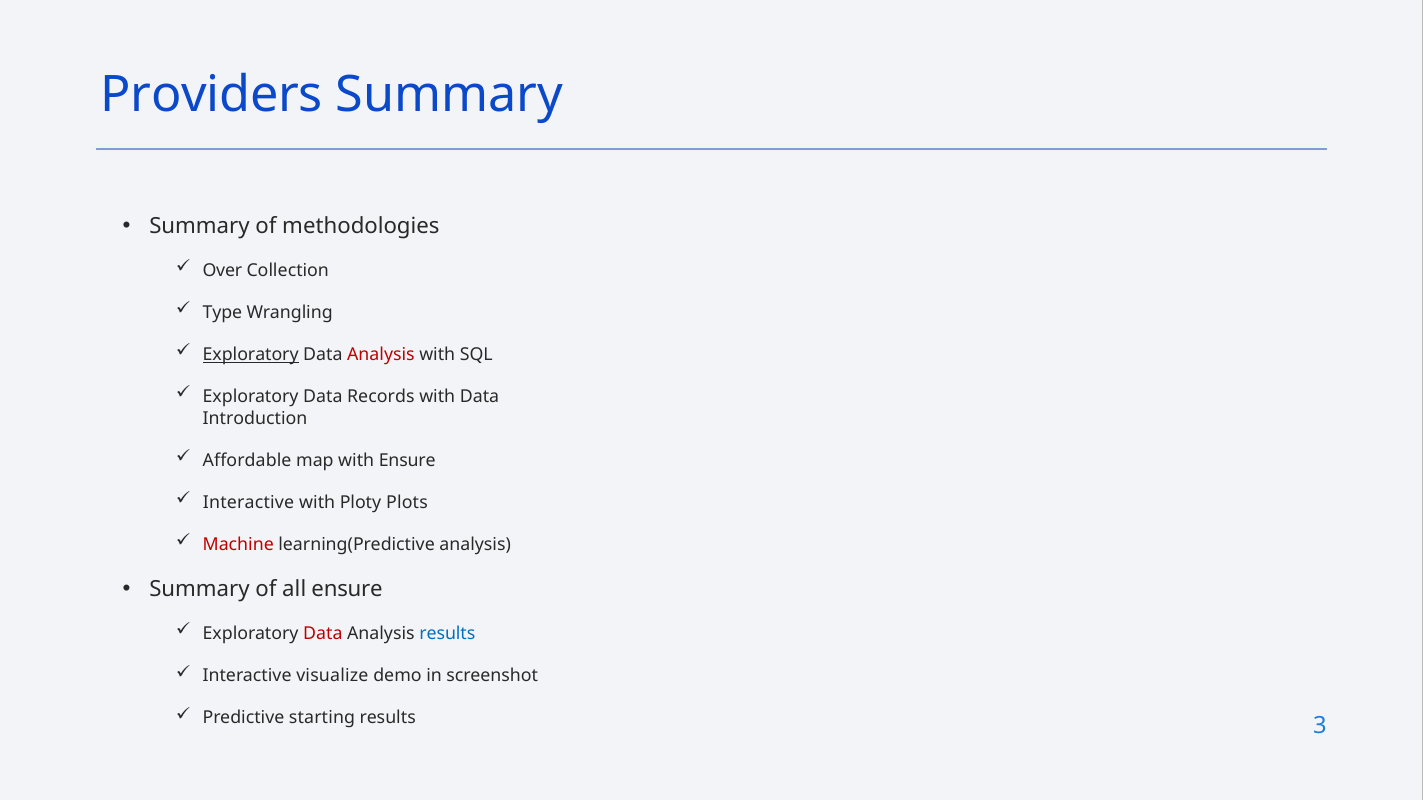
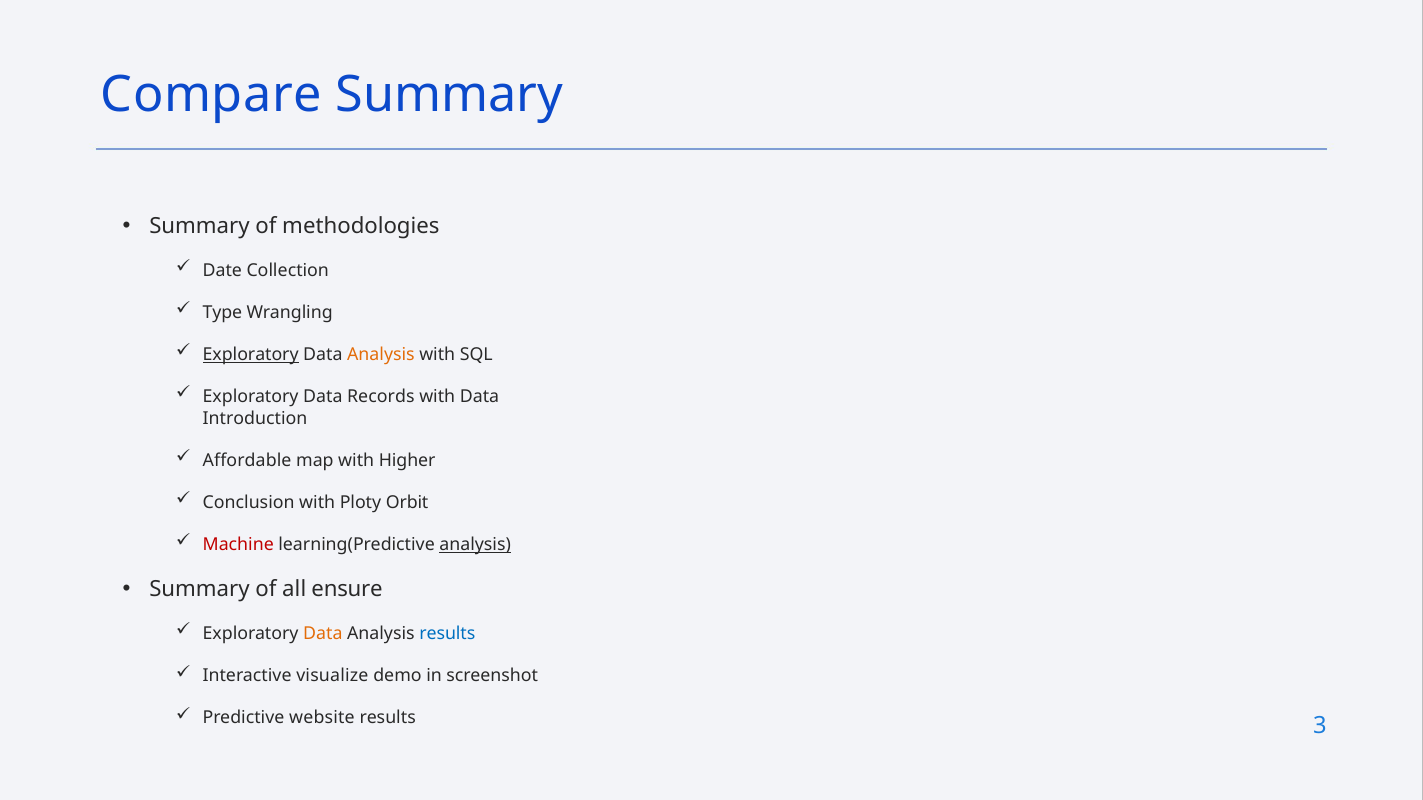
Providers: Providers -> Compare (211, 95)
Over: Over -> Date (222, 271)
Analysis colour: red -> orange (381, 355)
with Ensure: Ensure -> Higher (407, 461)
Interactive: Interactive -> Conclusion (249, 503)
Plots: Plots -> Orbit (407, 503)
analysis underline: none -> present (475, 545)
Data colour: red -> orange (323, 634)
starting: starting -> website (322, 718)
